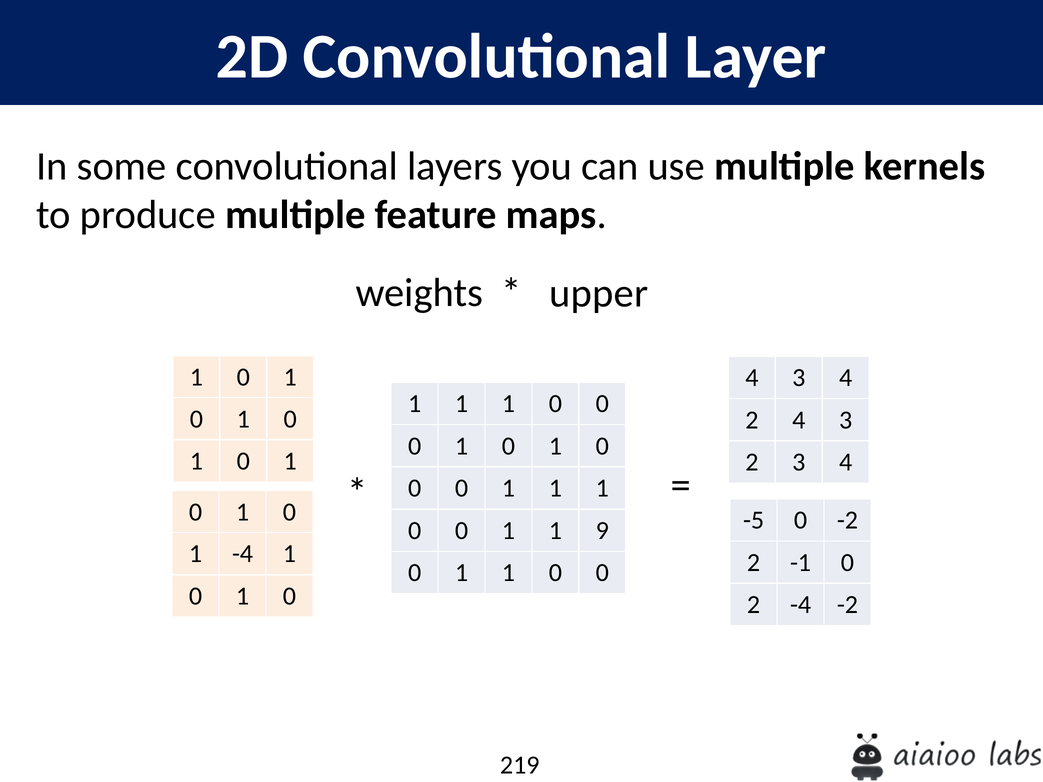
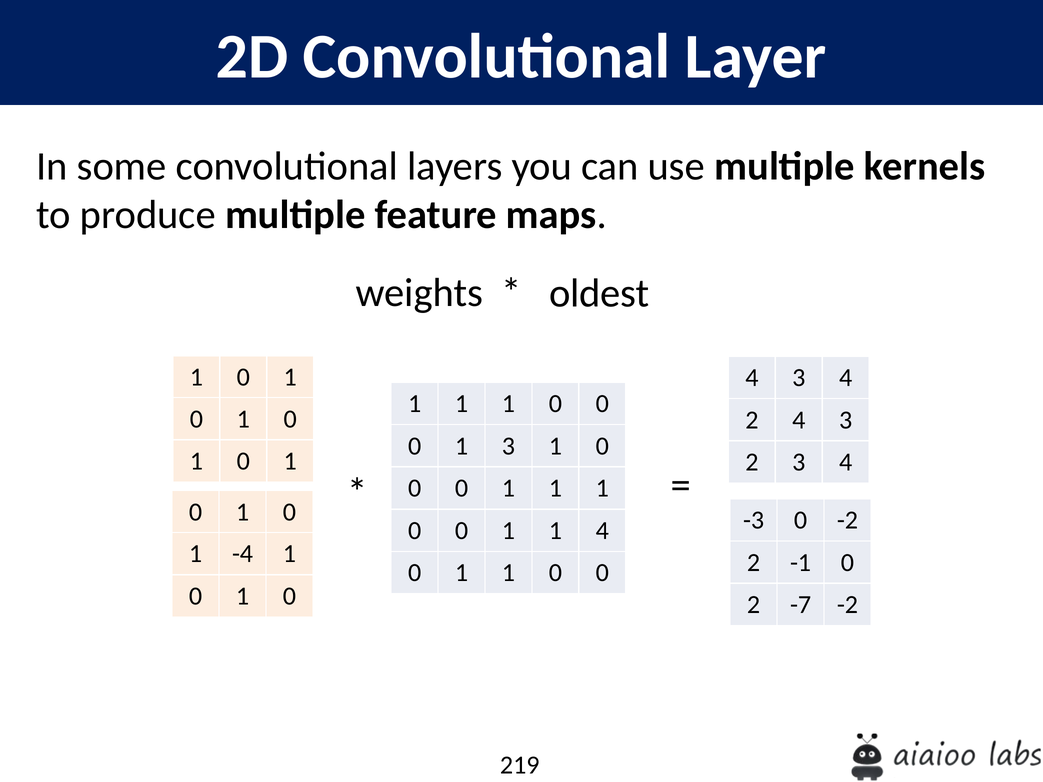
upper: upper -> oldest (599, 294)
0: 0 -> 3 (508, 446)
-5: -5 -> -3 (754, 520)
1 1 9: 9 -> 4 (602, 531)
2 -4: -4 -> -7 (801, 605)
